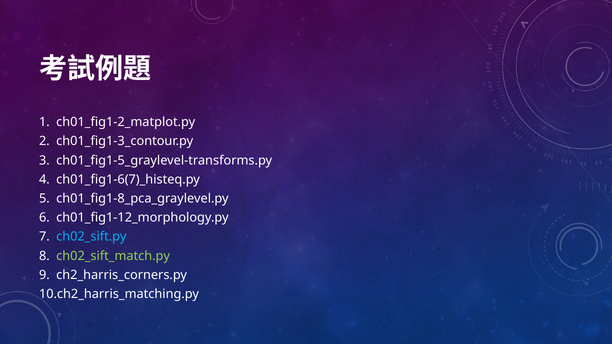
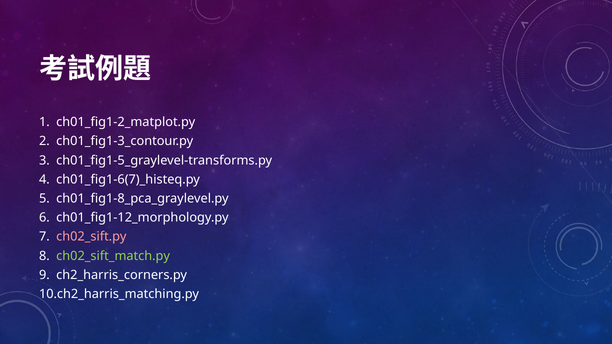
ch02_sift.py colour: light blue -> pink (91, 237)
